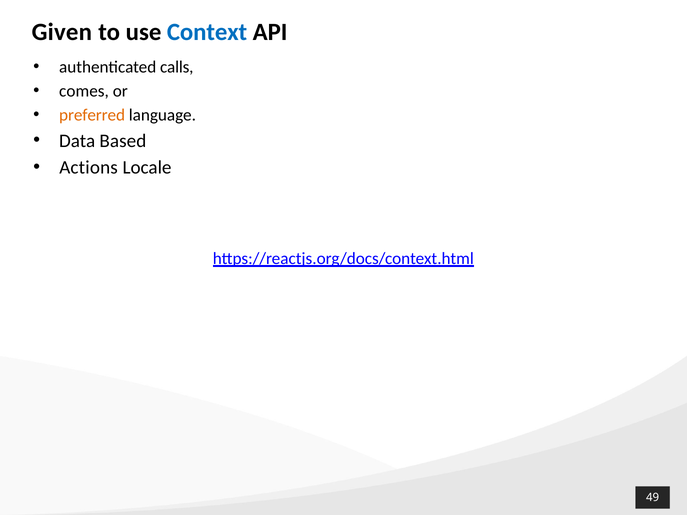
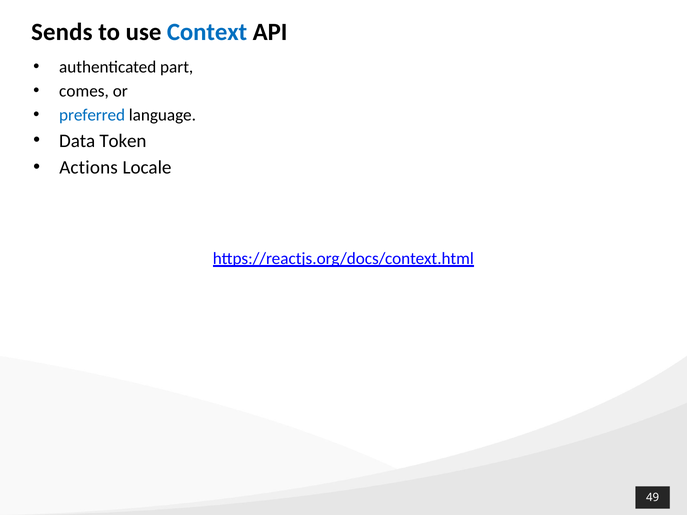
Given: Given -> Sends (62, 32)
calls: calls -> part (177, 67)
preferred colour: orange -> blue (92, 115)
Based: Based -> Token (123, 141)
